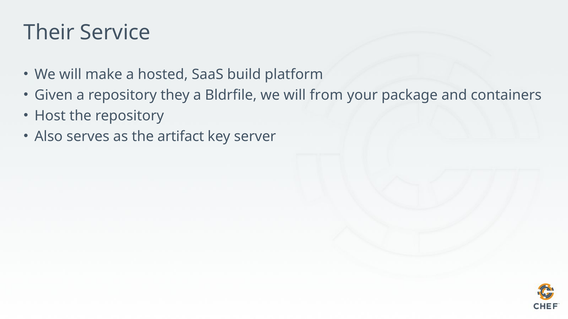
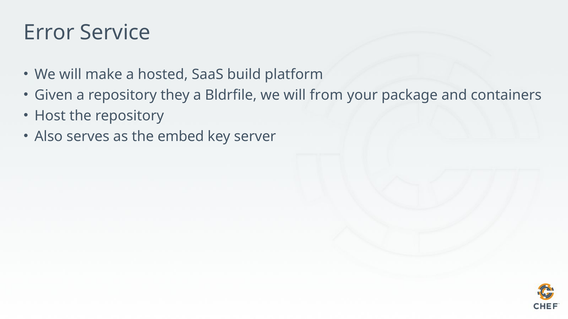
Their: Their -> Error (49, 33)
artifact: artifact -> embed (181, 137)
